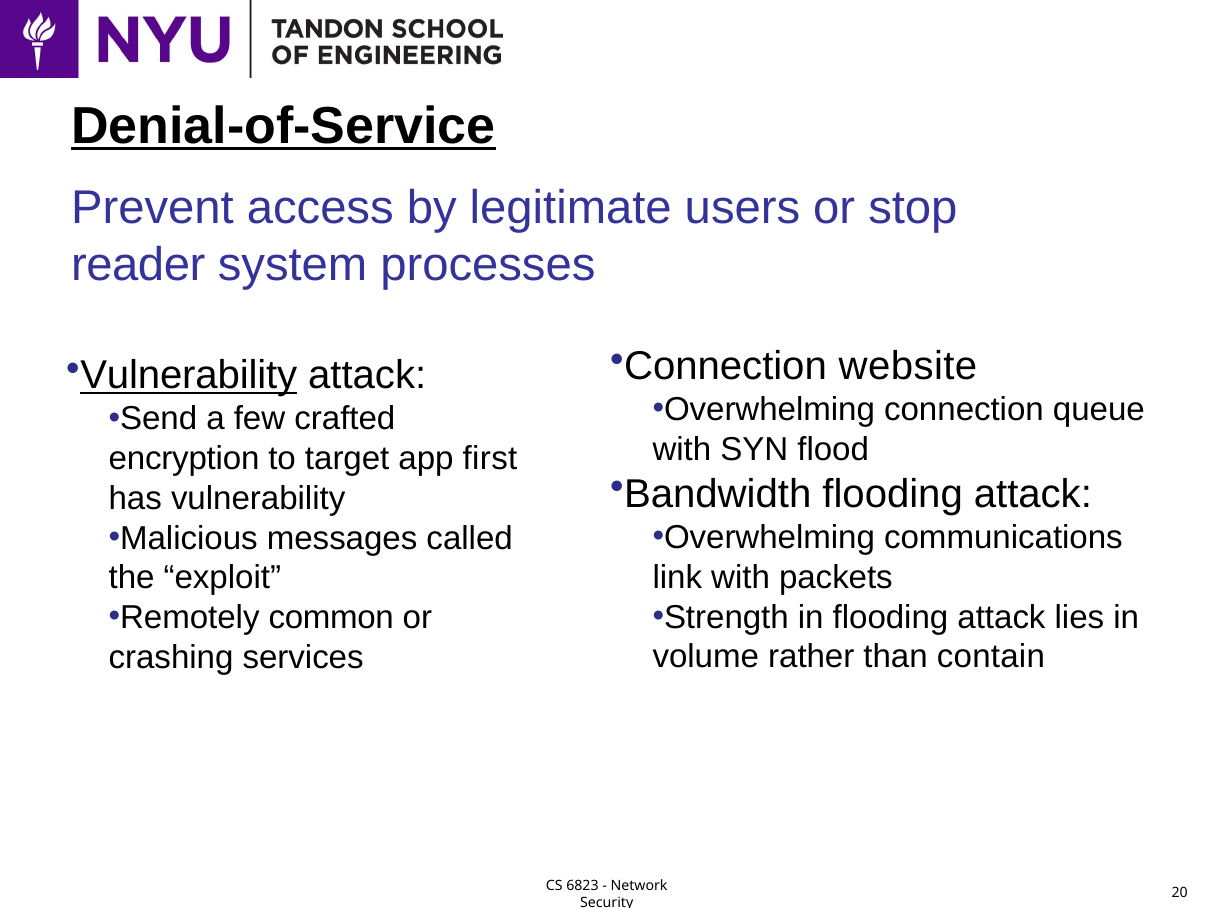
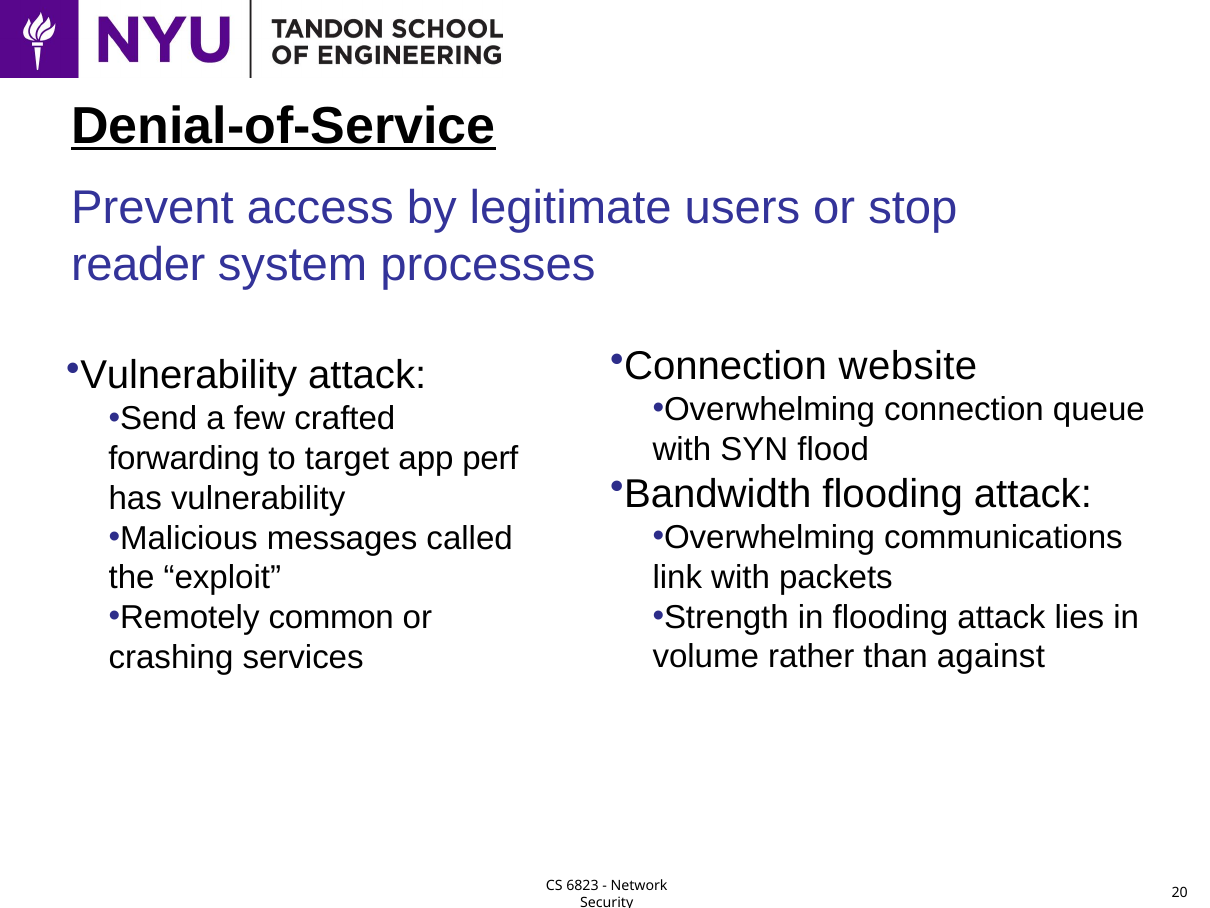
Vulnerability underline: present -> none (189, 375)
encryption: encryption -> forwarding (184, 459)
first: first -> perf (490, 459)
contain: contain -> against (991, 656)
